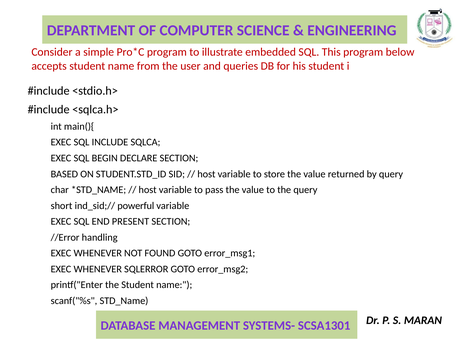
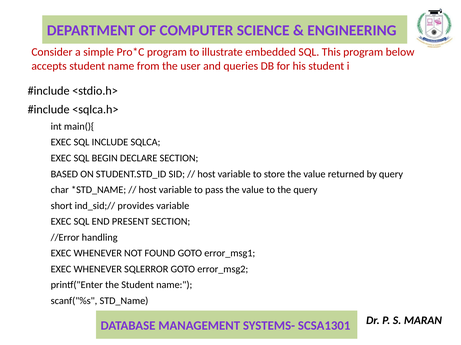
powerful: powerful -> provides (136, 206)
